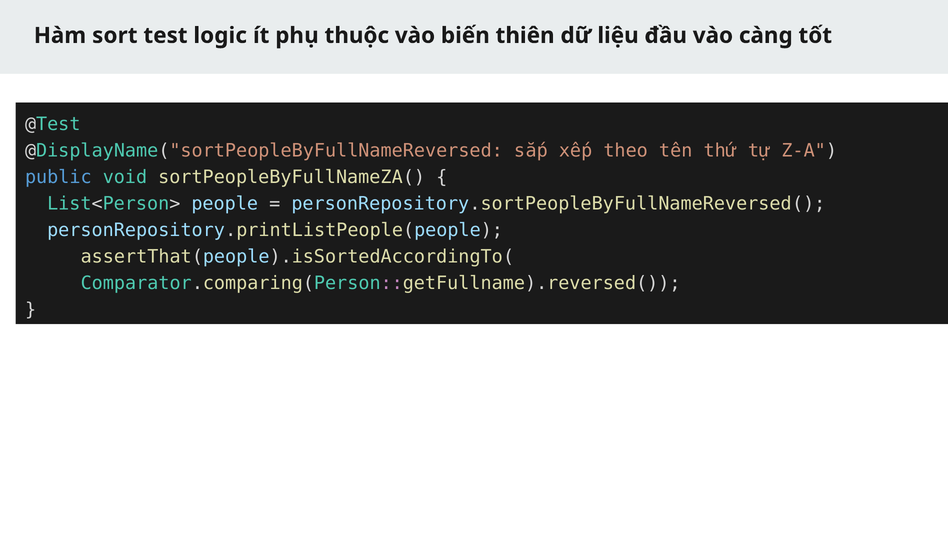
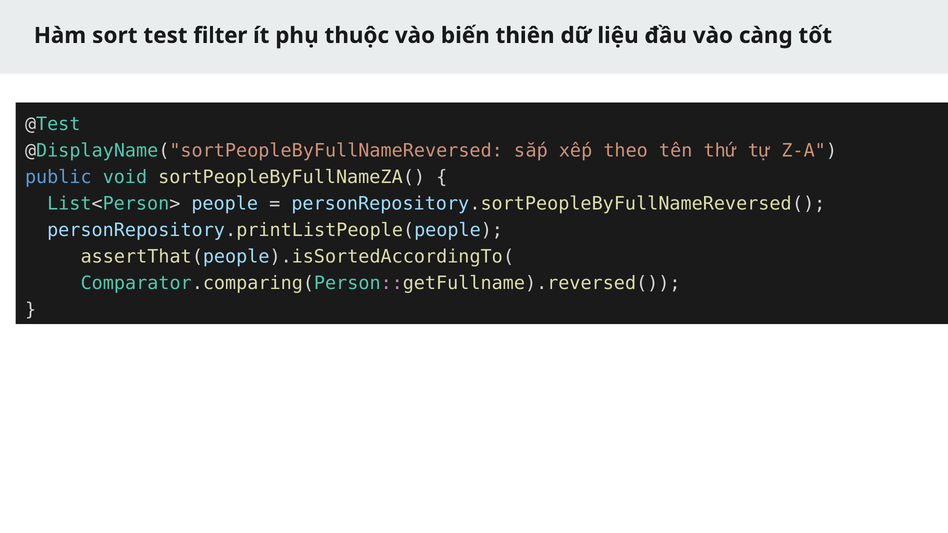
logic: logic -> filter (220, 36)
